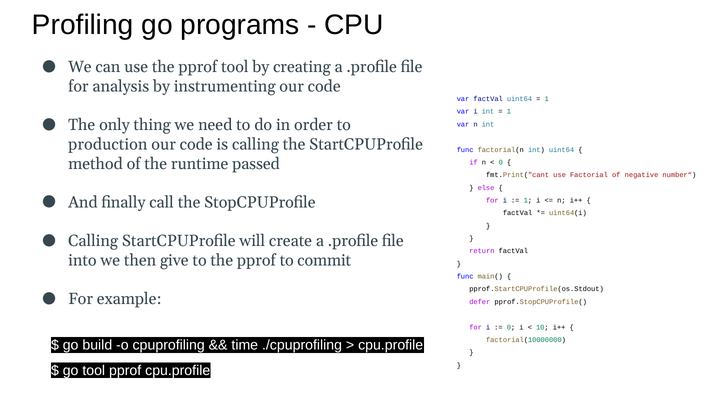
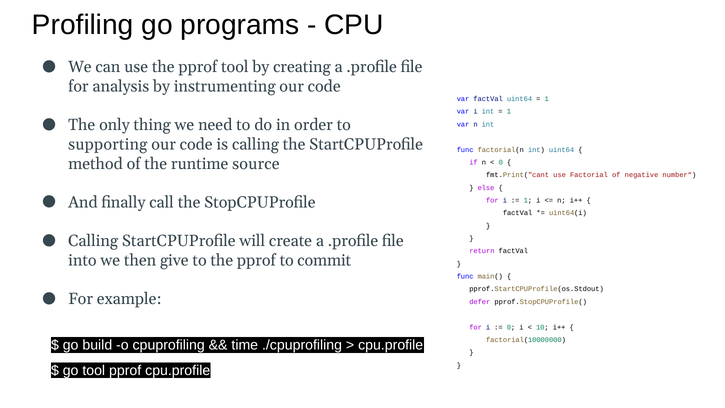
production: production -> supporting (108, 144)
passed: passed -> source (256, 164)
